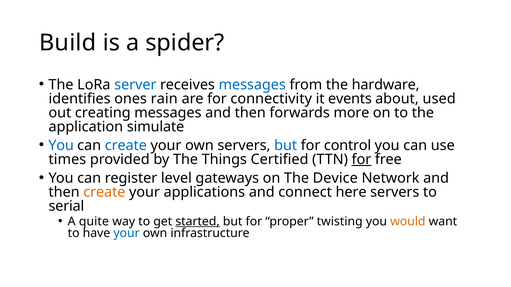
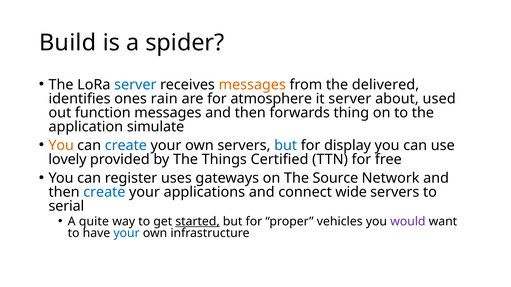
messages colour: blue -> orange (252, 85)
hardware: hardware -> delivered (386, 85)
connectivity: connectivity -> atmosphere (271, 99)
it events: events -> server (350, 99)
creating: creating -> function (103, 113)
more: more -> thing (351, 113)
You colour: blue -> orange (61, 146)
control: control -> display (348, 146)
times: times -> lovely (67, 160)
for underline: present -> none (361, 160)
level: level -> uses (176, 178)
Device: Device -> Source (335, 178)
create colour: orange -> blue (104, 192)
here: here -> wide (351, 192)
twisting: twisting -> vehicles (340, 222)
would colour: orange -> purple (408, 222)
